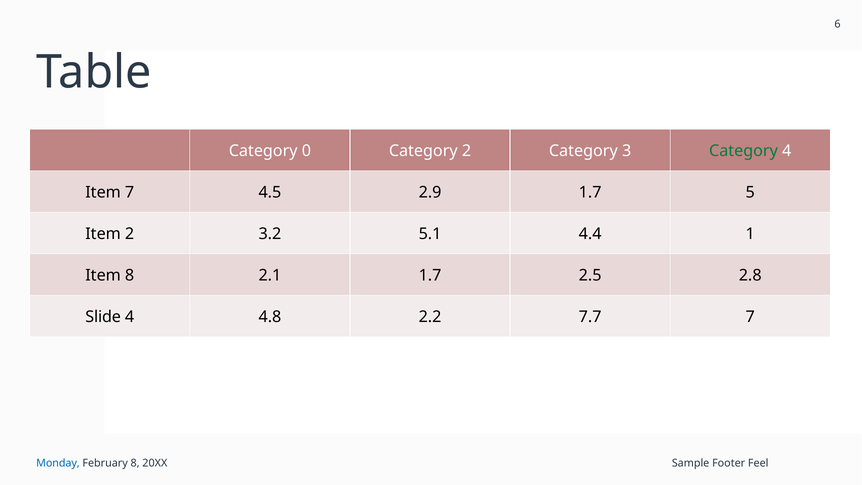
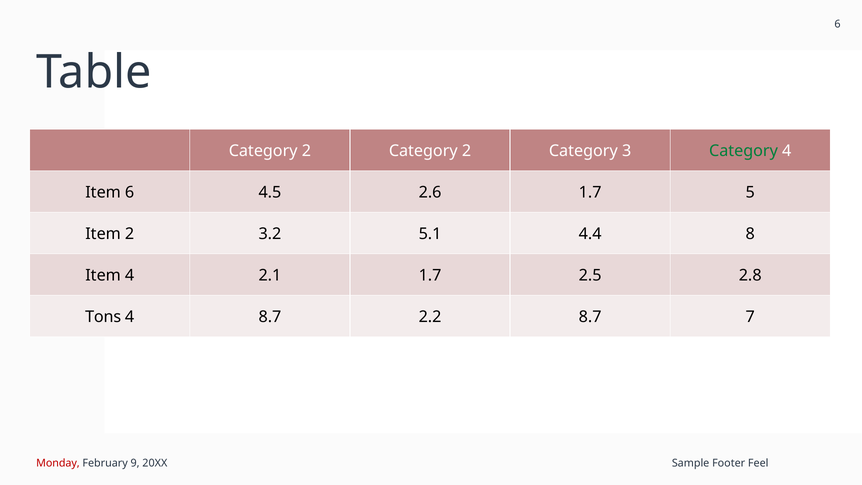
0: 0 -> 2 (306, 151)
Item 7: 7 -> 6 (130, 192)
2.9: 2.9 -> 2.6 (430, 192)
1: 1 -> 8 (750, 234)
Item 8: 8 -> 4 (130, 275)
Slide: Slide -> Tons (103, 317)
4 4.8: 4.8 -> 8.7 (270, 317)
2.2 7.7: 7.7 -> 8.7 (590, 317)
Monday colour: blue -> red (58, 463)
February 8: 8 -> 9 (135, 463)
